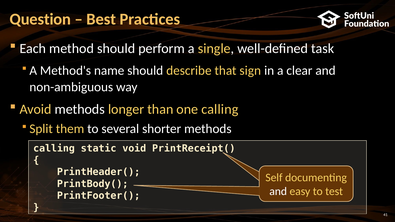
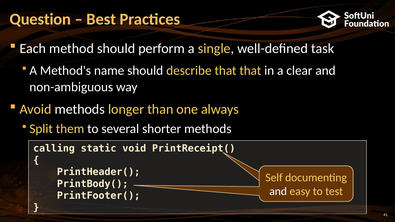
that sign: sign -> that (250, 71)
one calling: calling -> always (220, 109)
